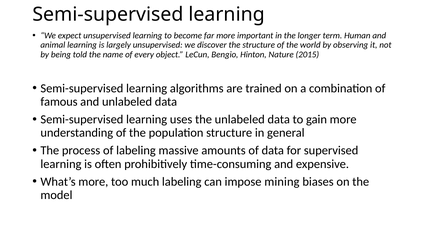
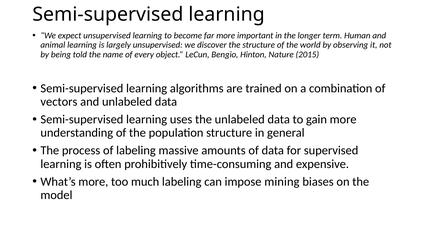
famous: famous -> vectors (59, 102)
